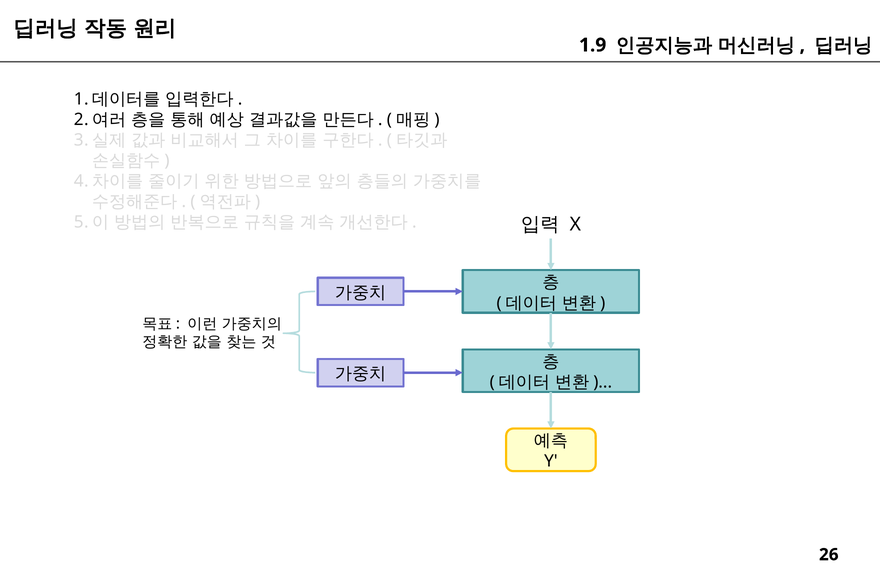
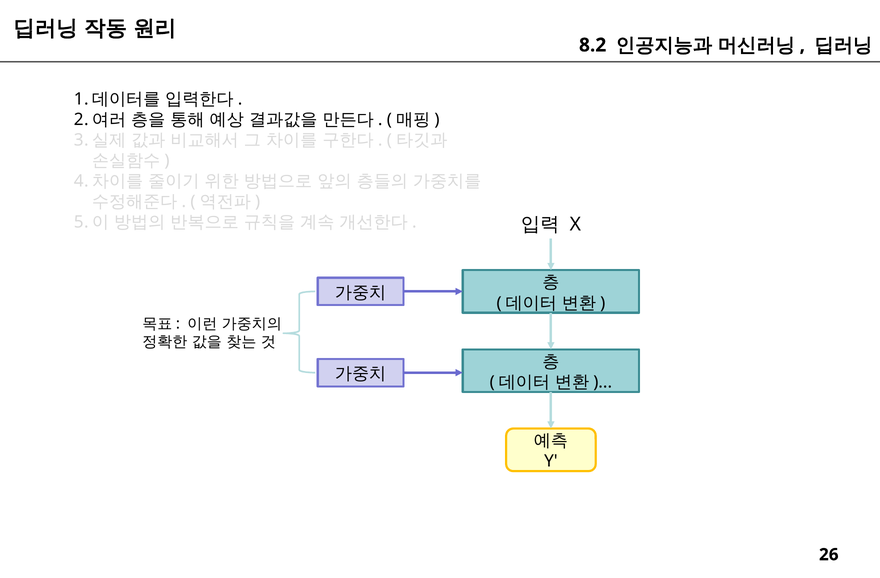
1.9: 1.9 -> 8.2 (593, 45)
